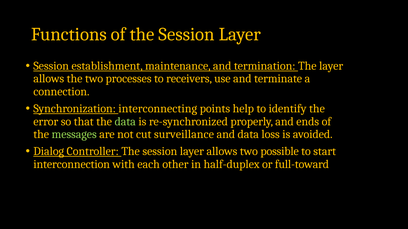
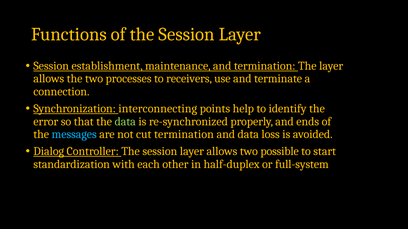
messages colour: light green -> light blue (74, 135)
cut surveillance: surveillance -> termination (184, 135)
interconnection: interconnection -> standardization (72, 165)
full-toward: full-toward -> full-system (302, 165)
